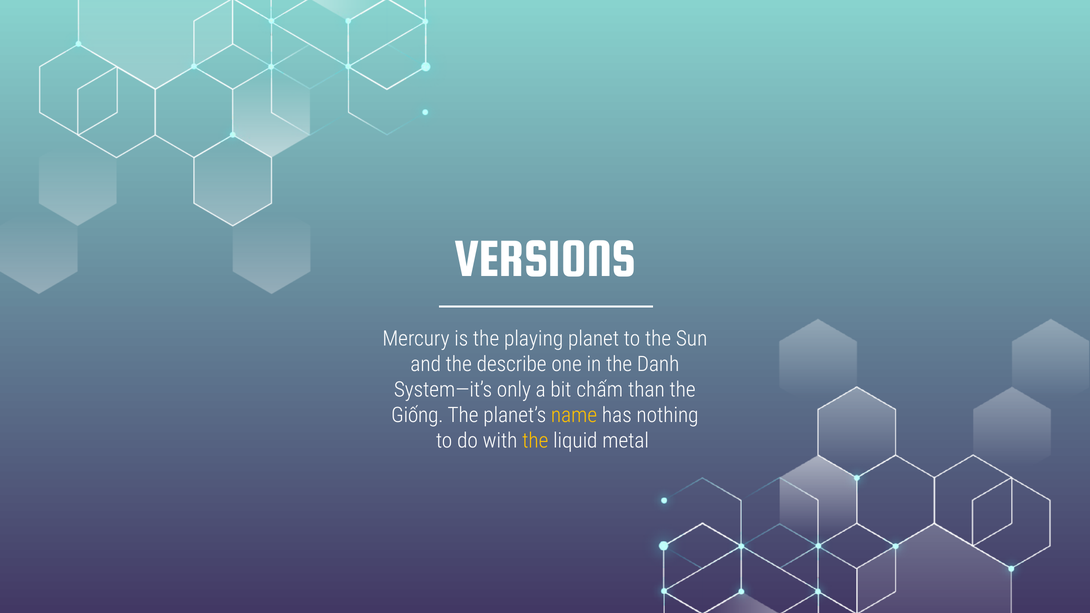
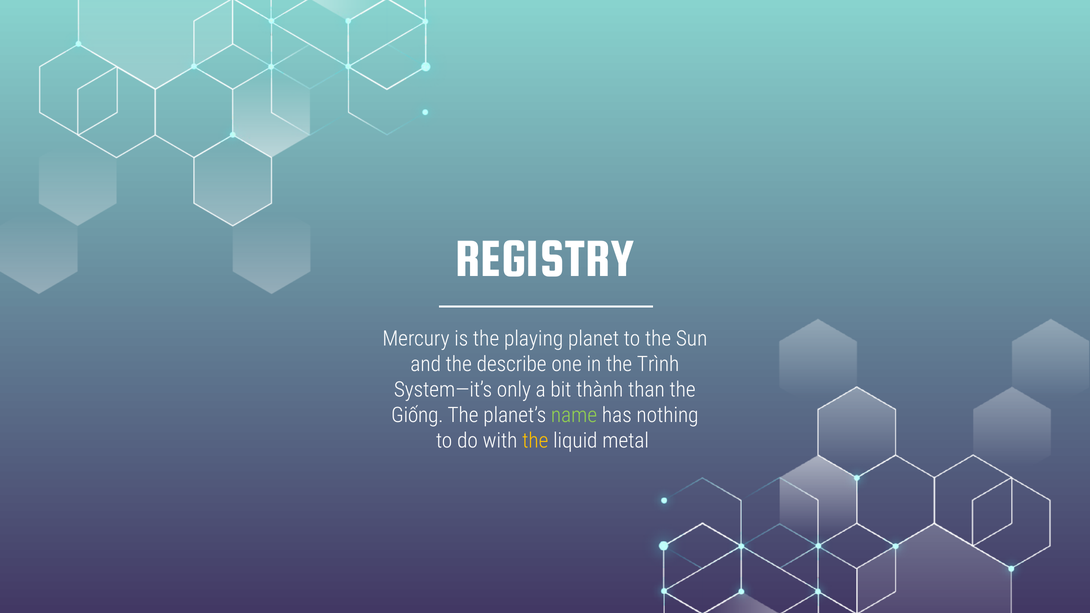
VERSIONS: VERSIONS -> REGISTRY (545, 258)
Danh: Danh -> Trình (658, 364)
chấm: chấm -> thành (600, 390)
name colour: yellow -> light green (574, 415)
